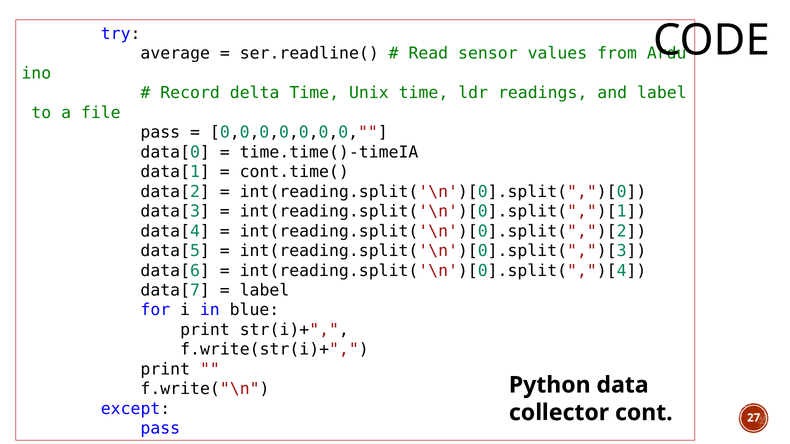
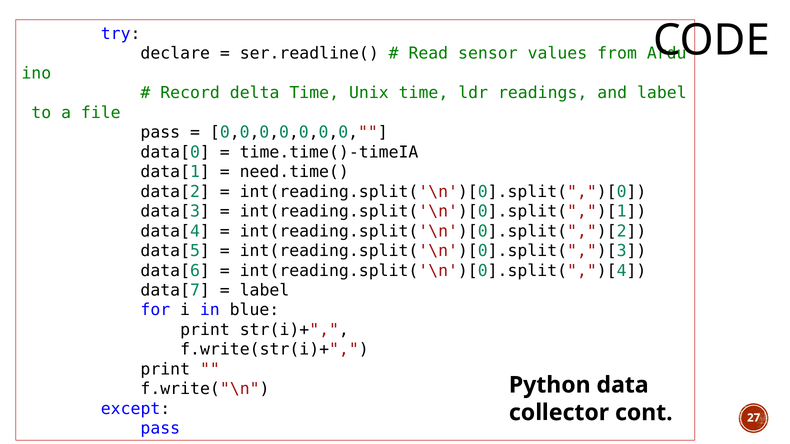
average: average -> declare (175, 53)
cont.time(: cont.time( -> need.time( (294, 172)
